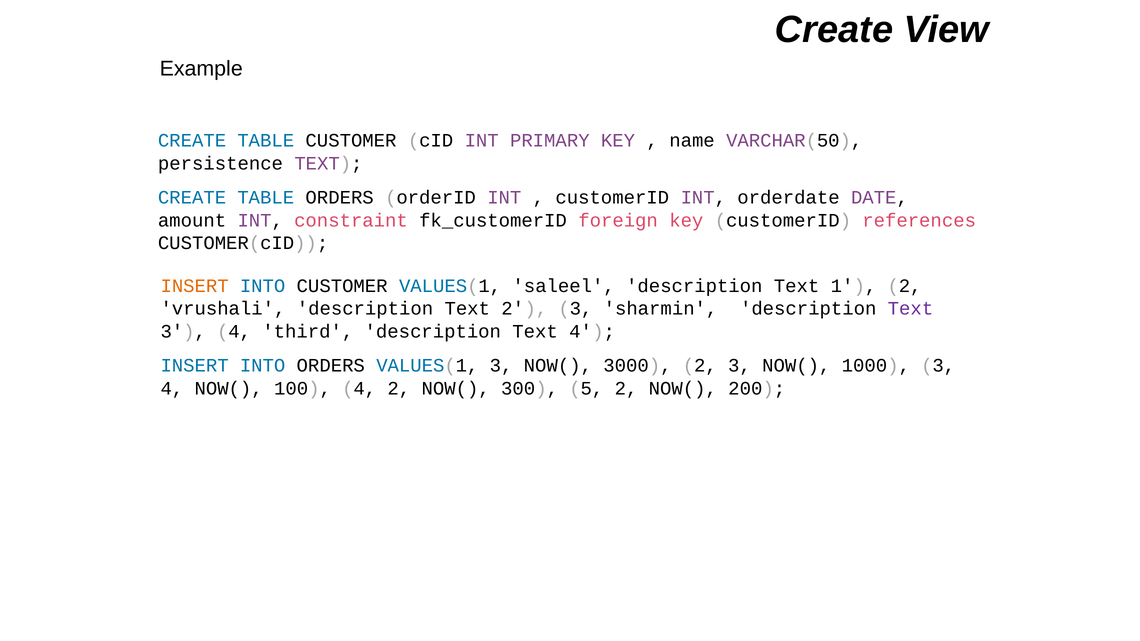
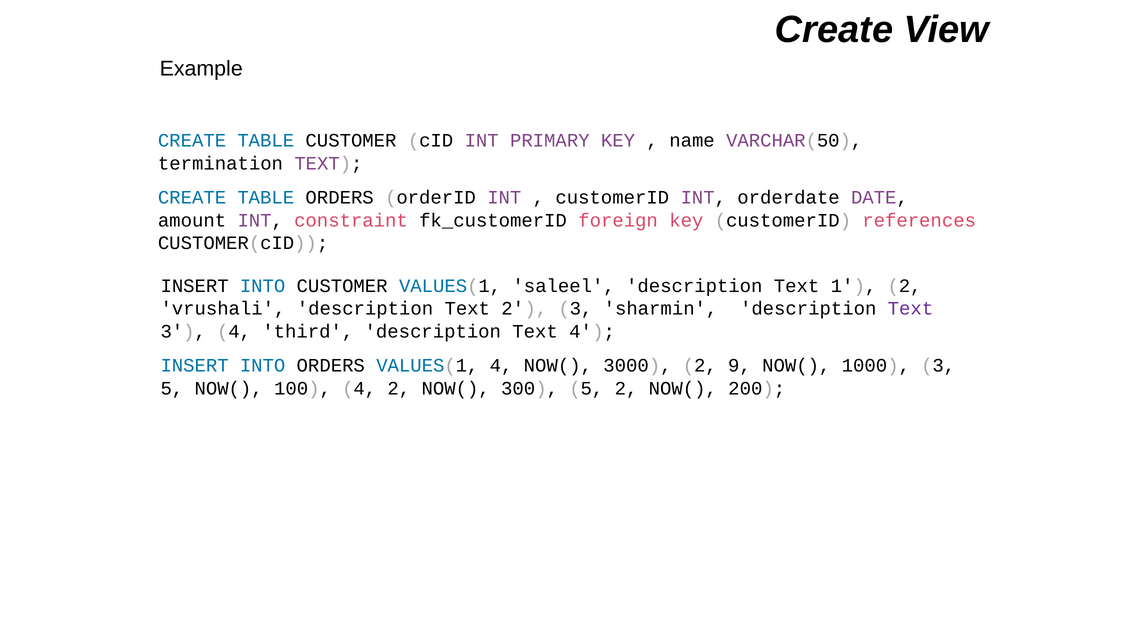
persistence: persistence -> termination (221, 163)
INSERT colour: orange -> black (195, 286)
VALUES(1 3: 3 -> 4 (501, 366)
3000 2 3: 3 -> 9 (739, 366)
4: 4 -> 5 (172, 389)
